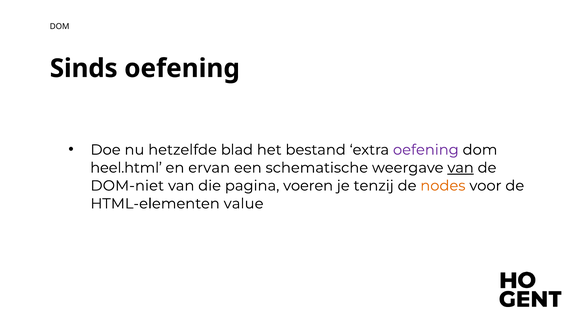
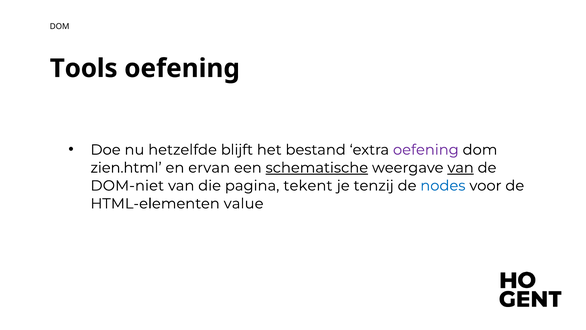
Sinds: Sinds -> Tools (84, 68)
blad: blad -> blijft (237, 150)
heel.html: heel.html -> zien.html (126, 168)
schematische underline: none -> present (317, 168)
voeren: voeren -> tekent (308, 186)
nodes colour: orange -> blue (443, 186)
